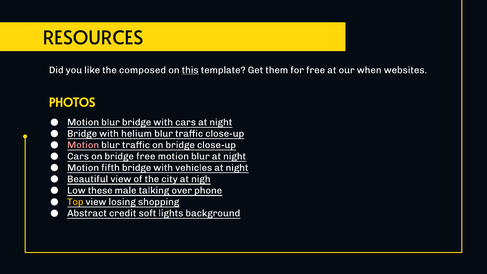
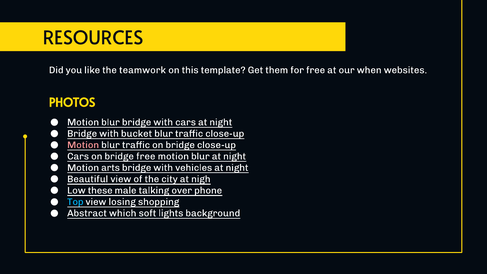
composed: composed -> teamwork (142, 70)
this underline: present -> none (190, 70)
helium: helium -> bucket (137, 134)
fifth: fifth -> arts (111, 168)
Top colour: yellow -> light blue (75, 202)
credit: credit -> which (123, 213)
